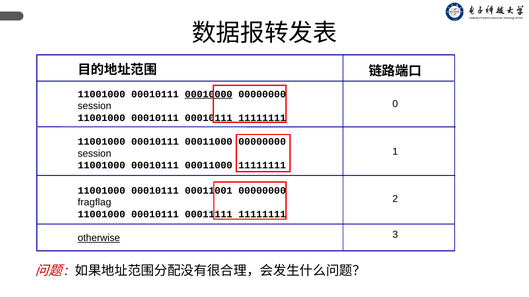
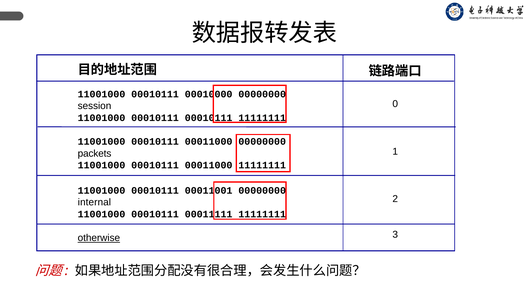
00010000 underline: present -> none (209, 94)
session: session -> packets (95, 154)
fragflag: fragflag -> internal (94, 203)
